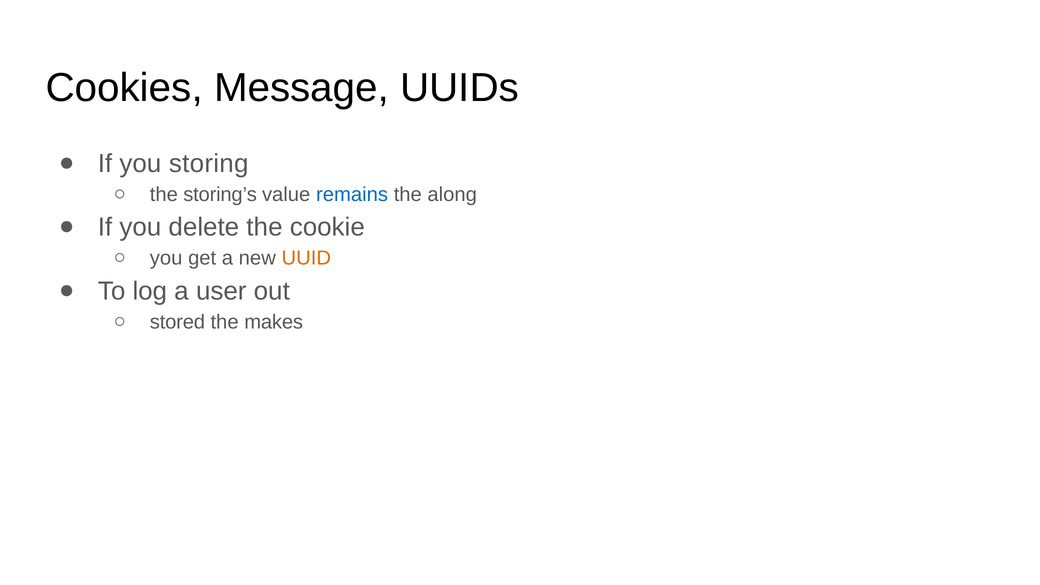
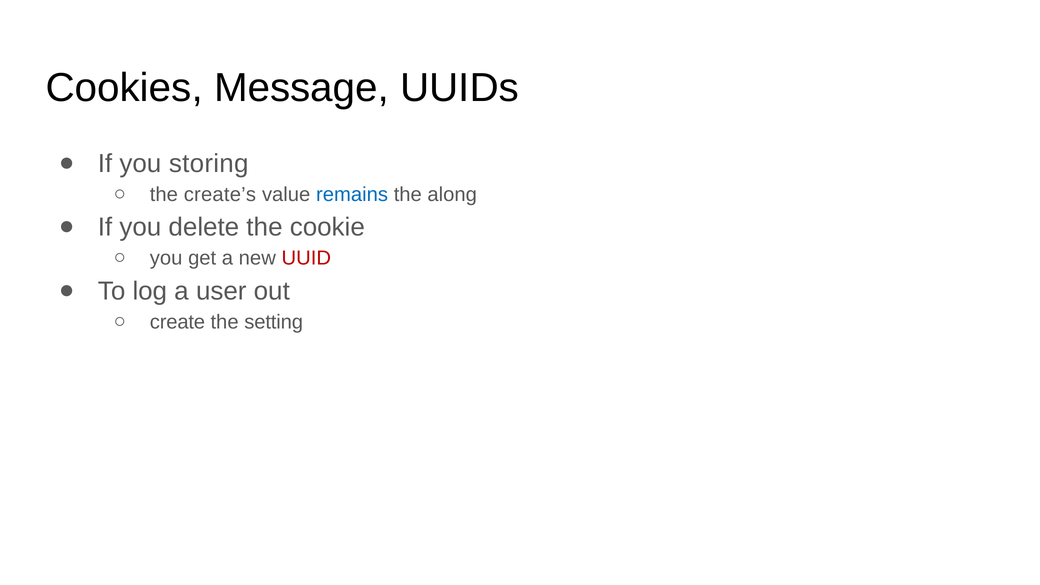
storing’s: storing’s -> create’s (220, 194)
UUID colour: orange -> red (306, 258)
stored: stored -> create (177, 322)
makes: makes -> setting (274, 322)
